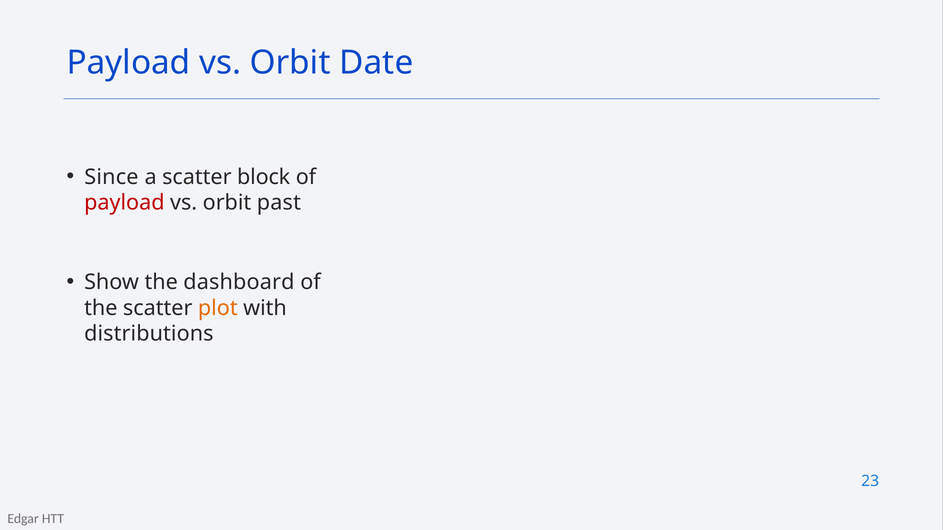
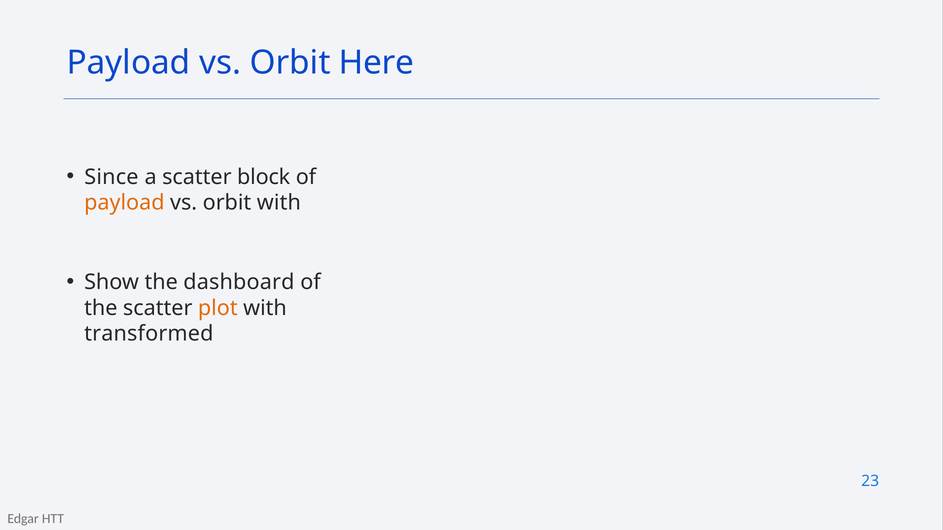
Date: Date -> Here (376, 63)
payload colour: red -> orange (124, 203)
orbit past: past -> with (279, 203)
distributions: distributions -> transformed (149, 334)
